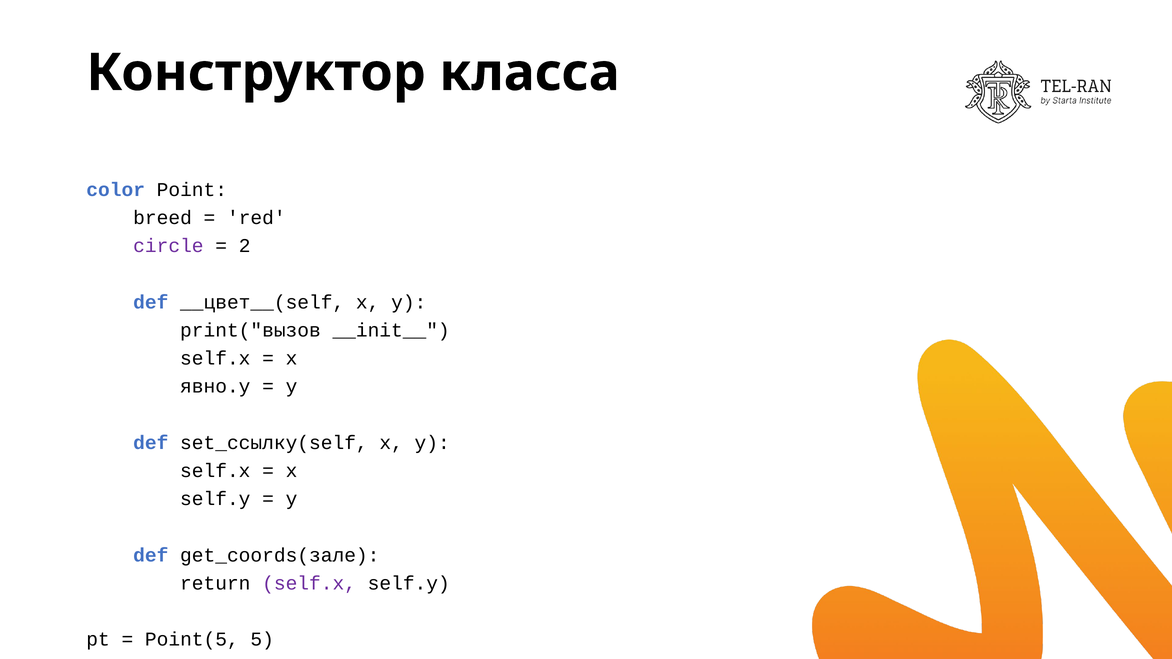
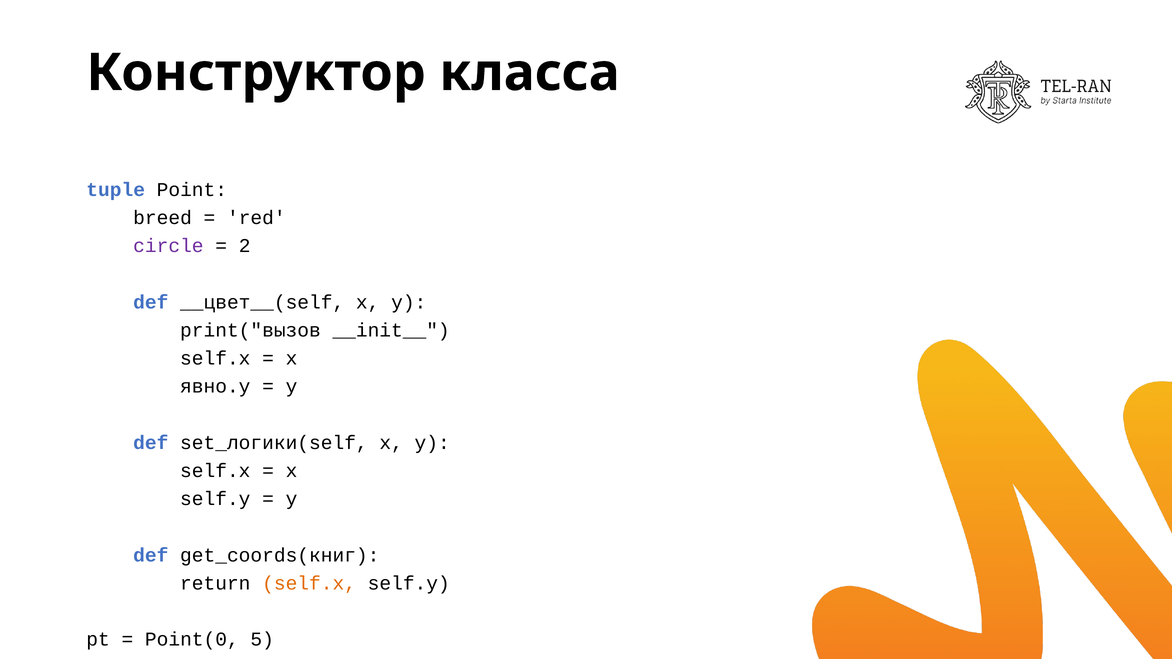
color: color -> tuple (116, 190)
set_ссылку(self: set_ссылку(self -> set_логики(self (274, 443)
get_coords(зале: get_coords(зале -> get_coords(книг (280, 555)
self.x colour: purple -> orange (309, 583)
Point(5: Point(5 -> Point(0 (192, 640)
